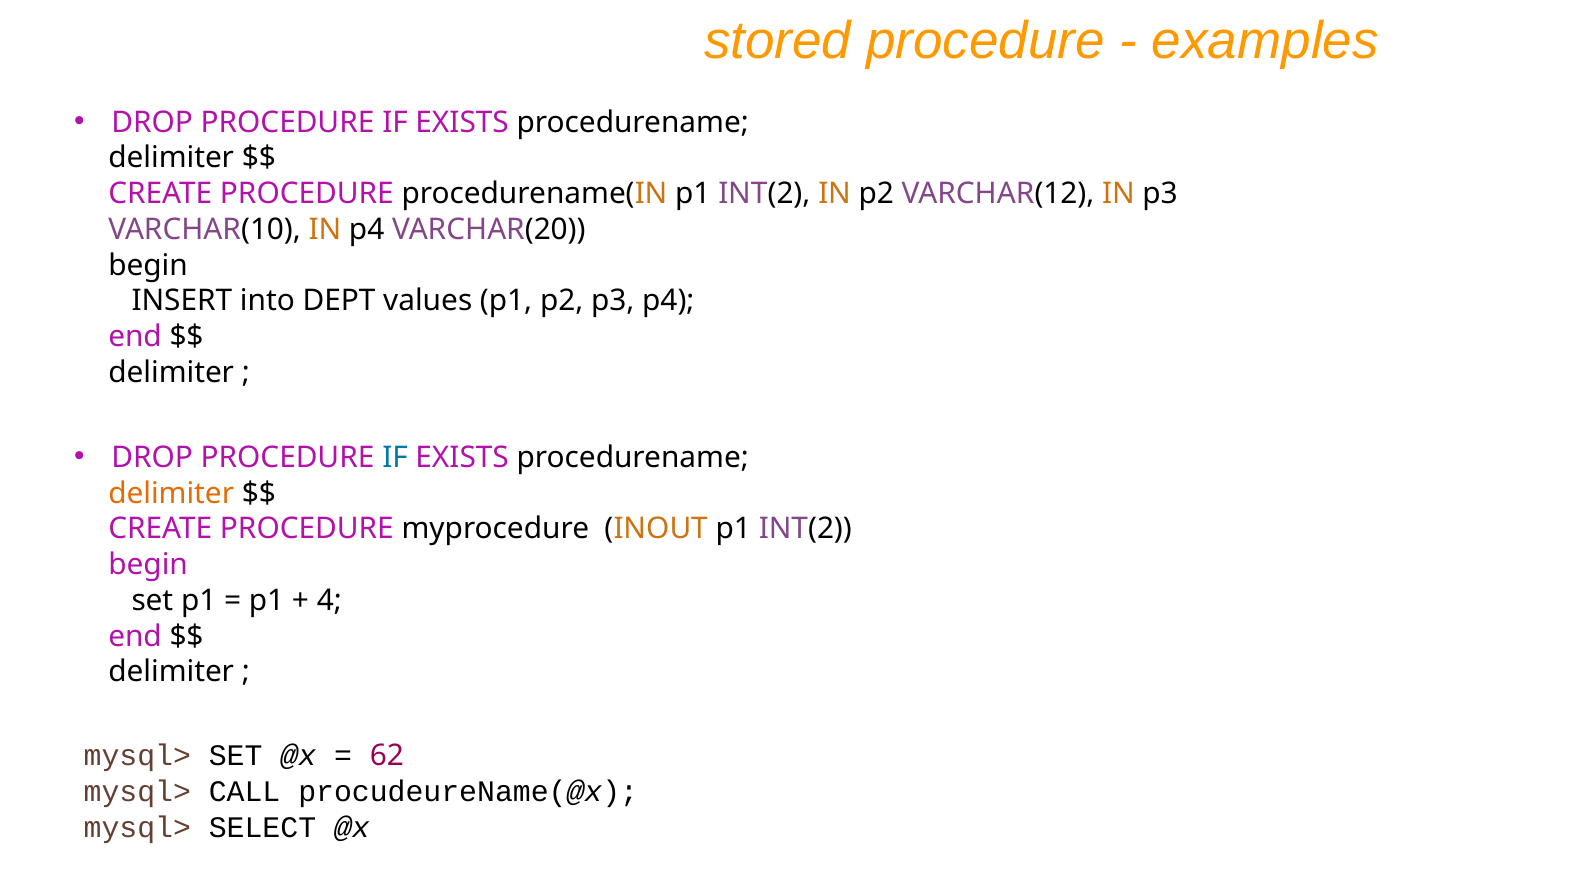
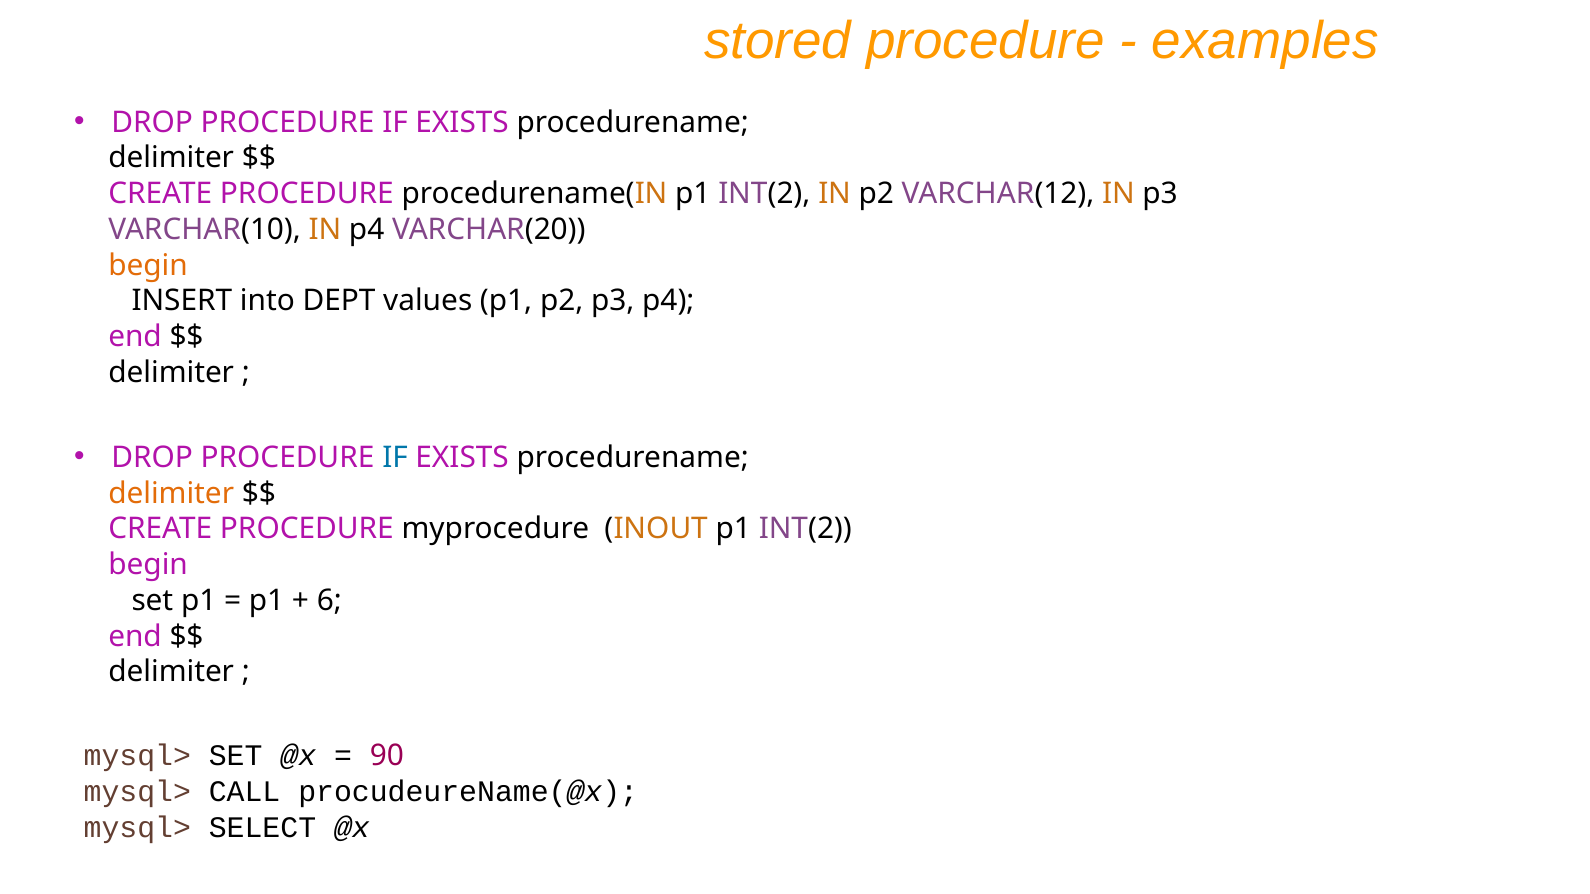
begin colour: black -> orange (148, 265)
4: 4 -> 6 (329, 601)
62: 62 -> 90 (387, 756)
